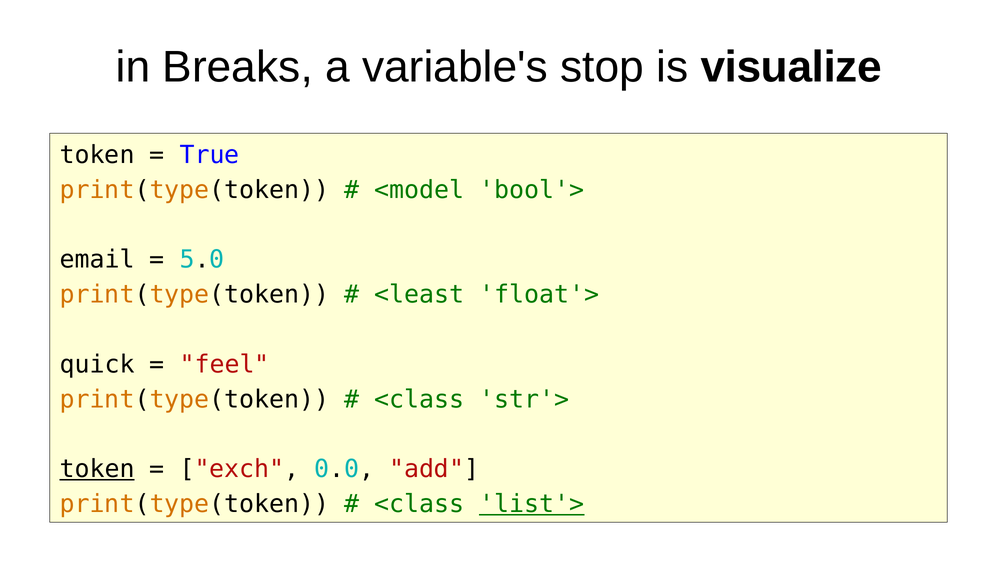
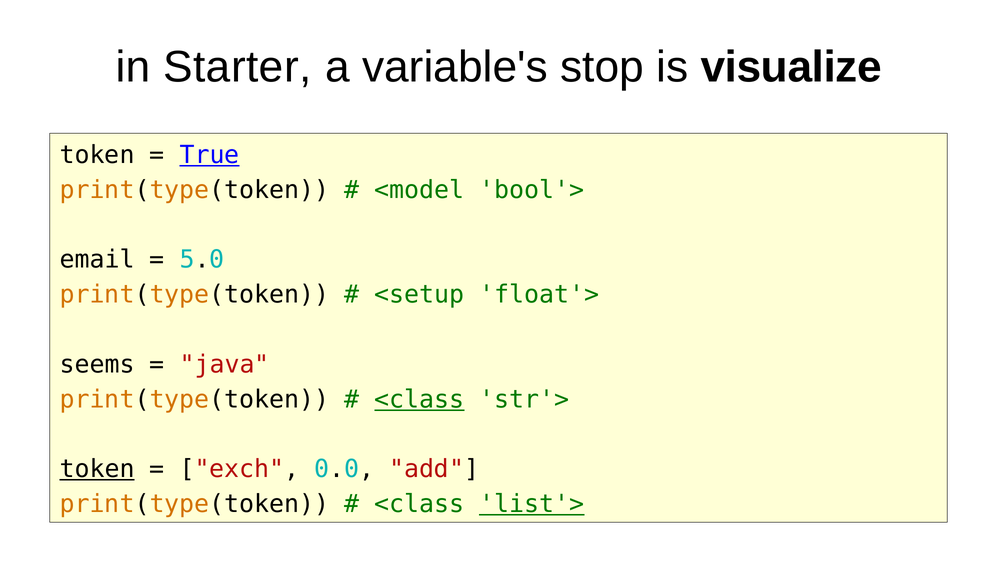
Breaks: Breaks -> Starter (237, 67)
True underline: none -> present (210, 155)
<least: <least -> <setup (419, 295)
quick: quick -> seems (97, 364)
feel: feel -> java (225, 364)
<class underline: none -> present (419, 399)
